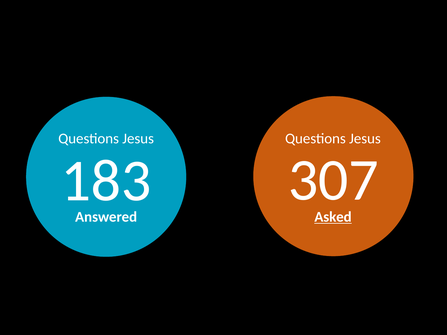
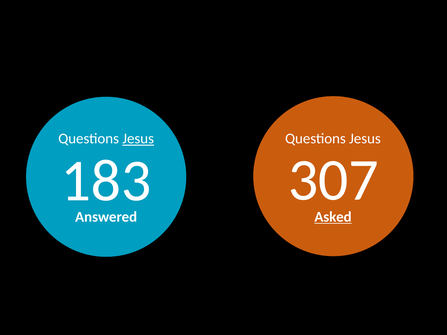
Jesus underline: none -> present (138, 139)
